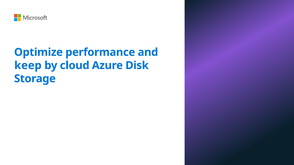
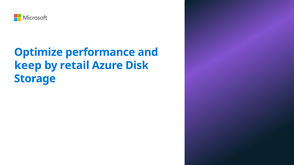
cloud: cloud -> retail (75, 66)
